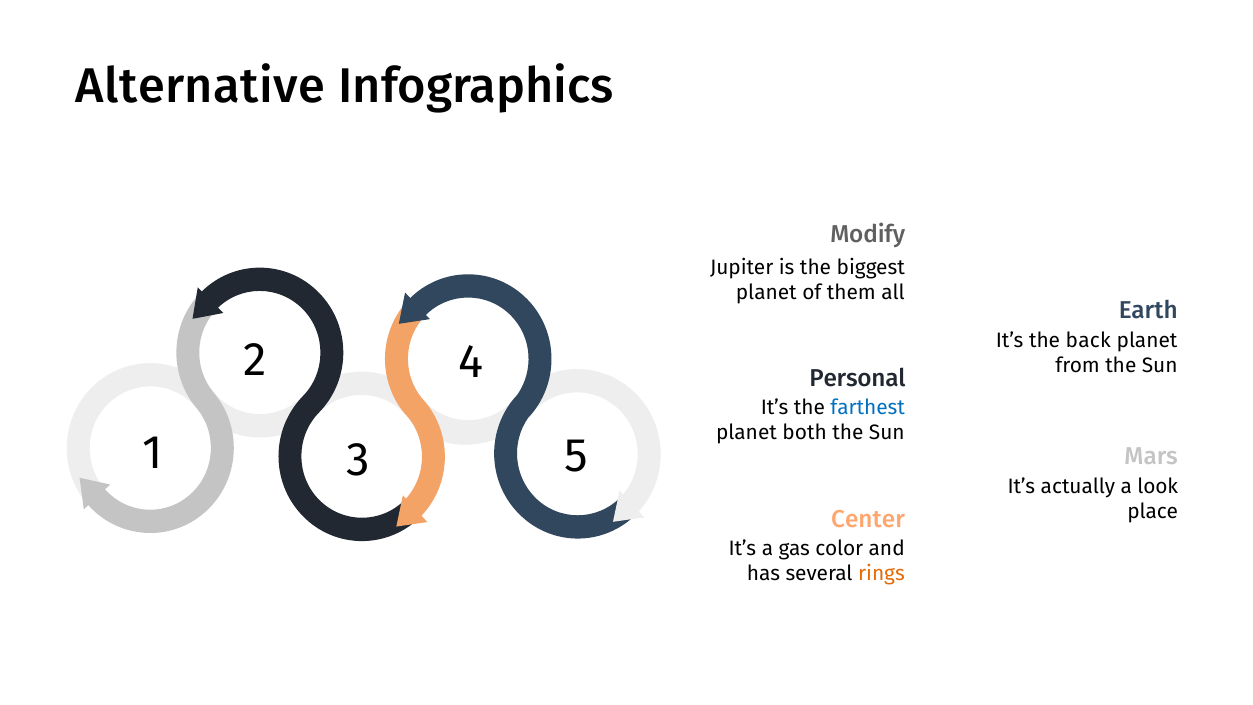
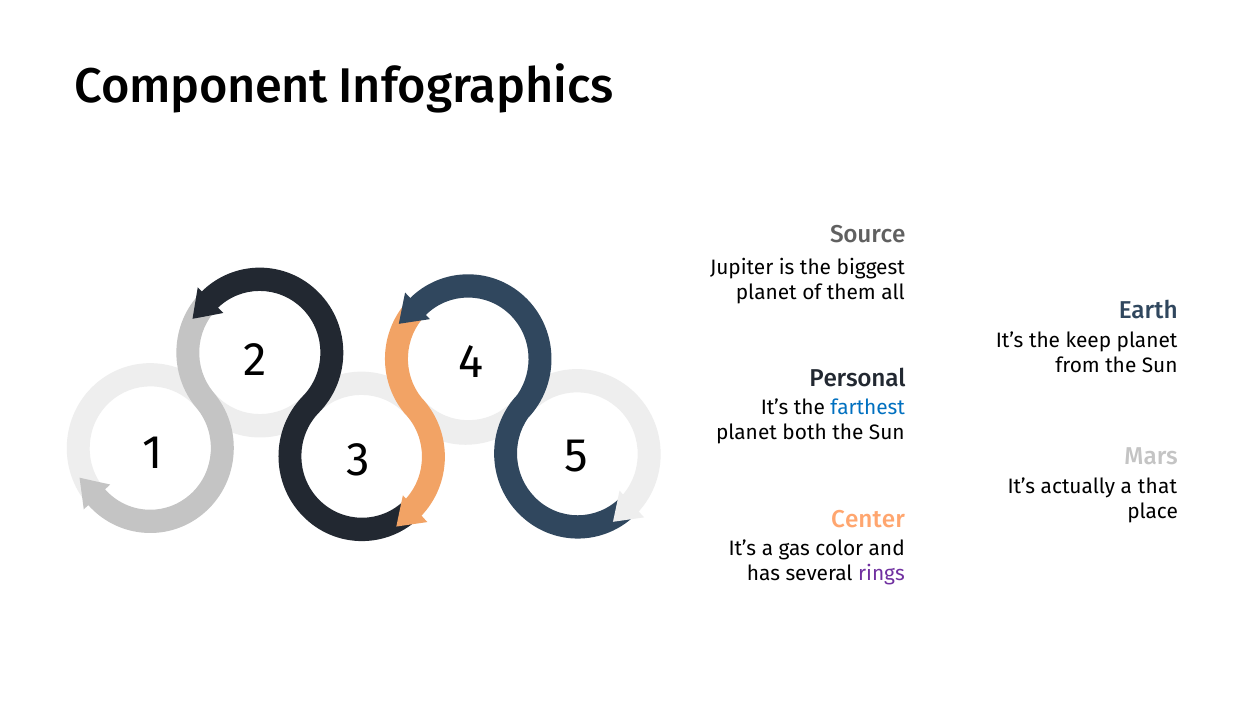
Alternative: Alternative -> Component (201, 86)
Modify: Modify -> Source (868, 234)
back: back -> keep (1088, 340)
look: look -> that (1157, 486)
rings colour: orange -> purple (881, 574)
